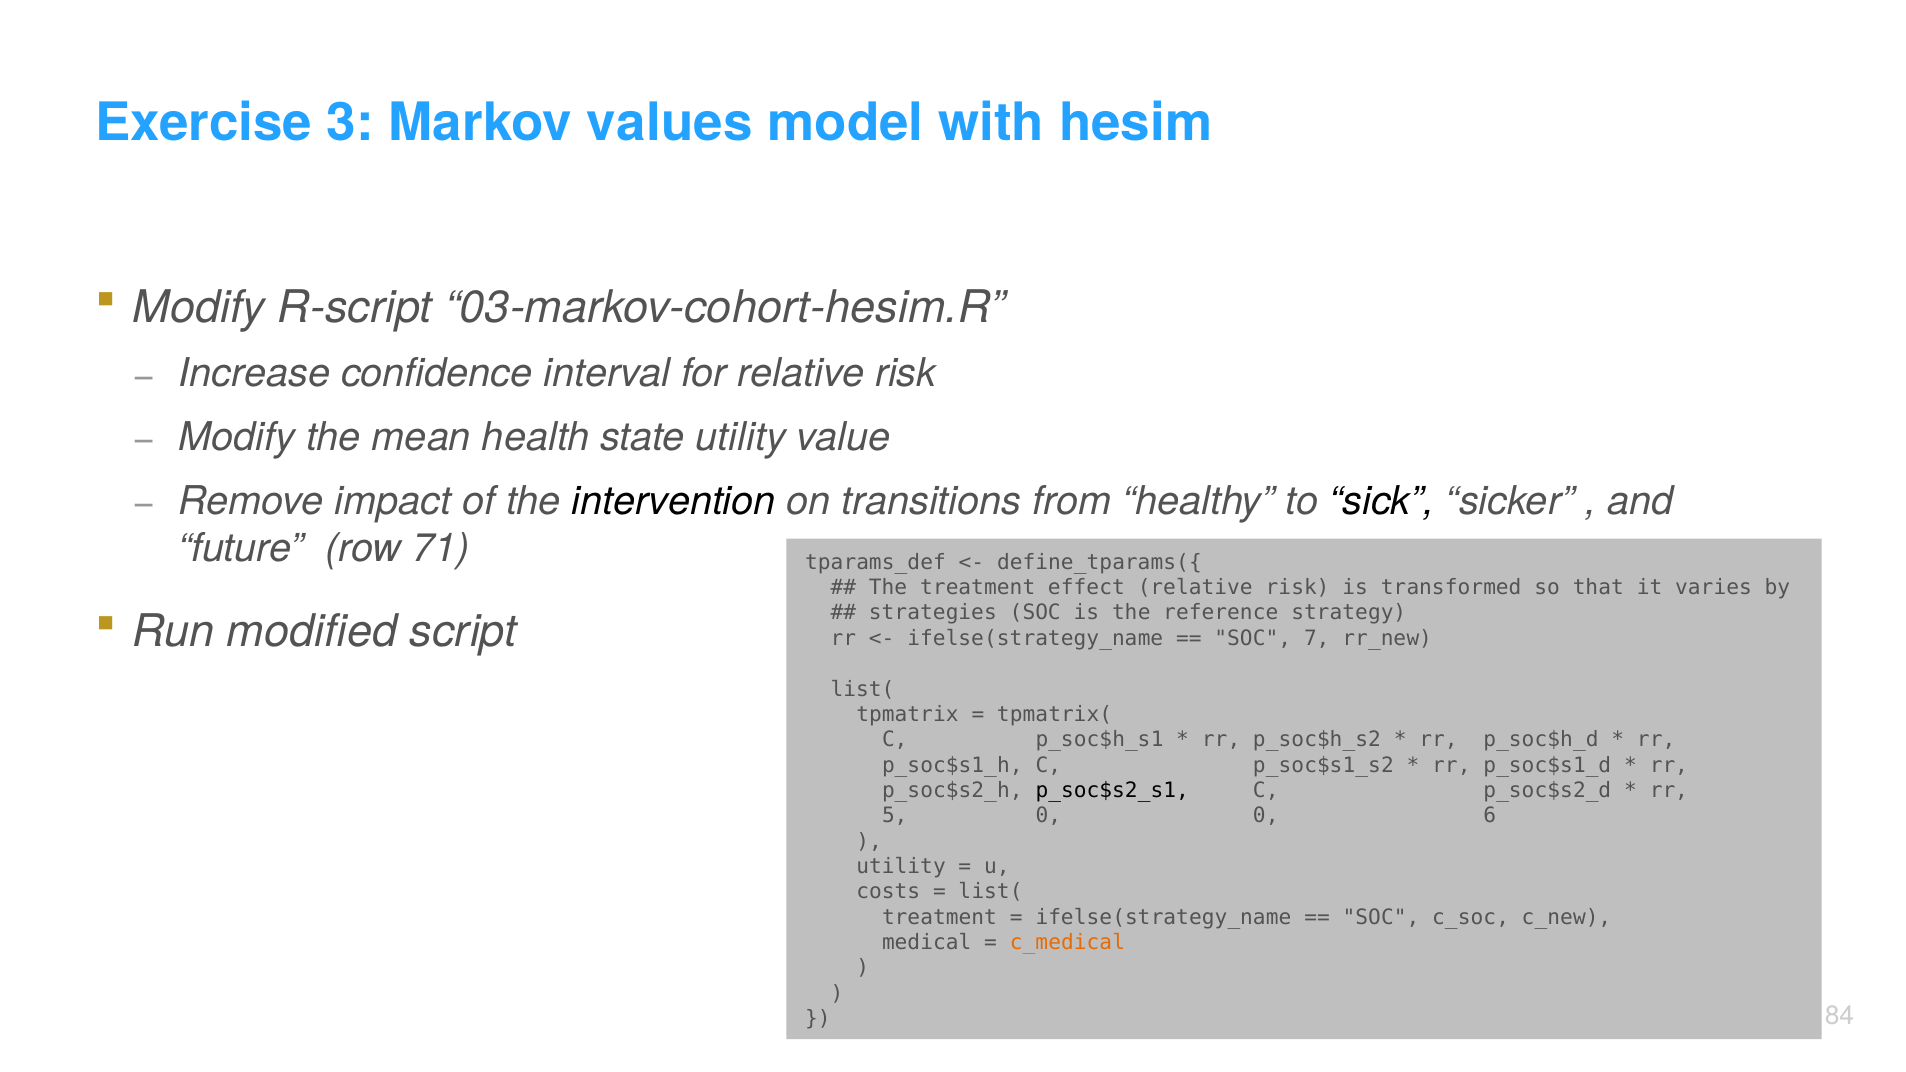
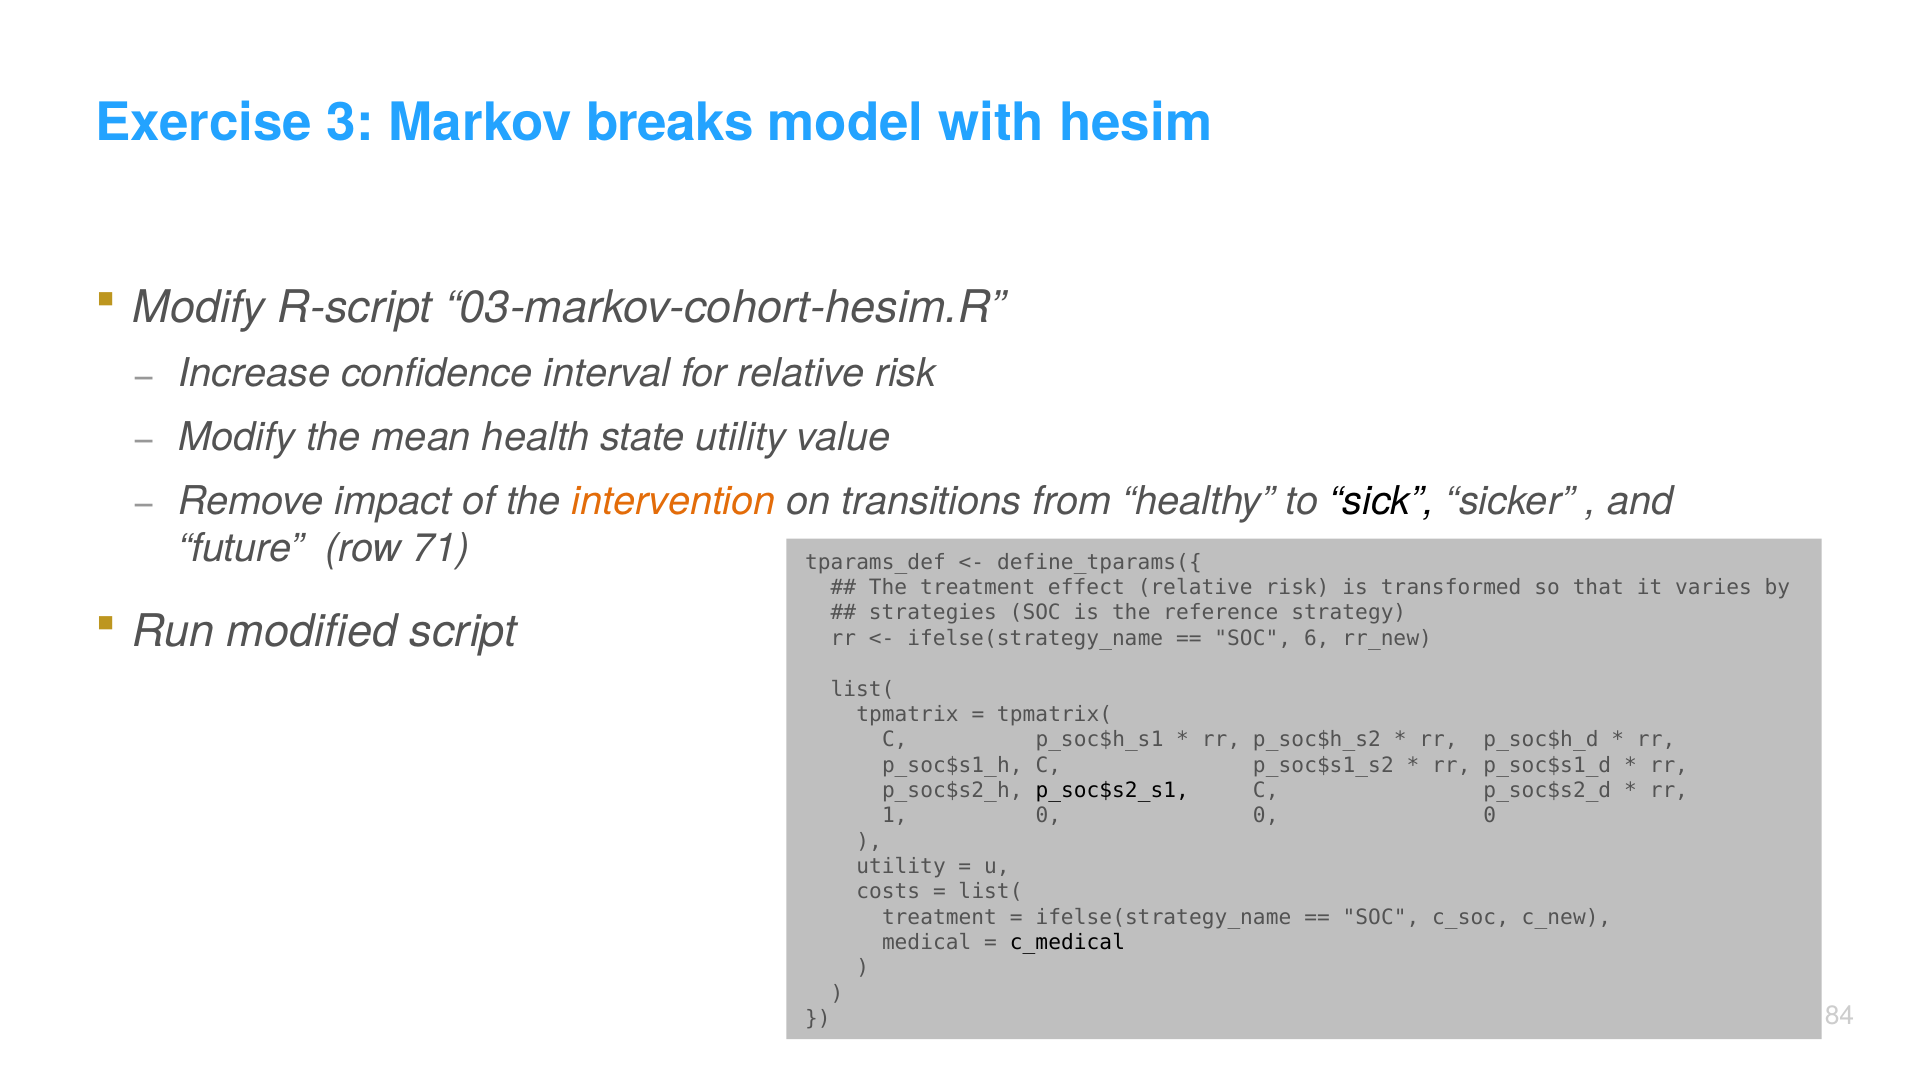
values: values -> breaks (670, 123)
intervention colour: black -> orange (674, 501)
7: 7 -> 6 (1317, 638)
5: 5 -> 1 (895, 816)
0 0 6: 6 -> 0 (1490, 816)
c_medical colour: orange -> black (1067, 943)
